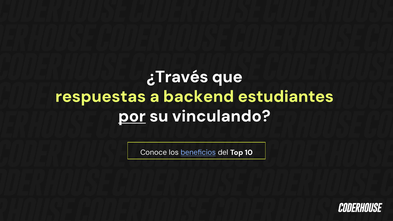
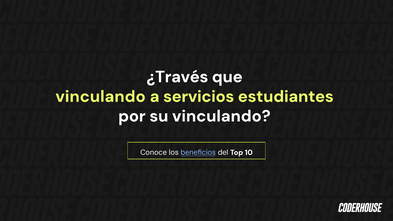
respuestas: respuestas -> vinculando (101, 96)
backend: backend -> servicios (199, 96)
por underline: present -> none (132, 116)
